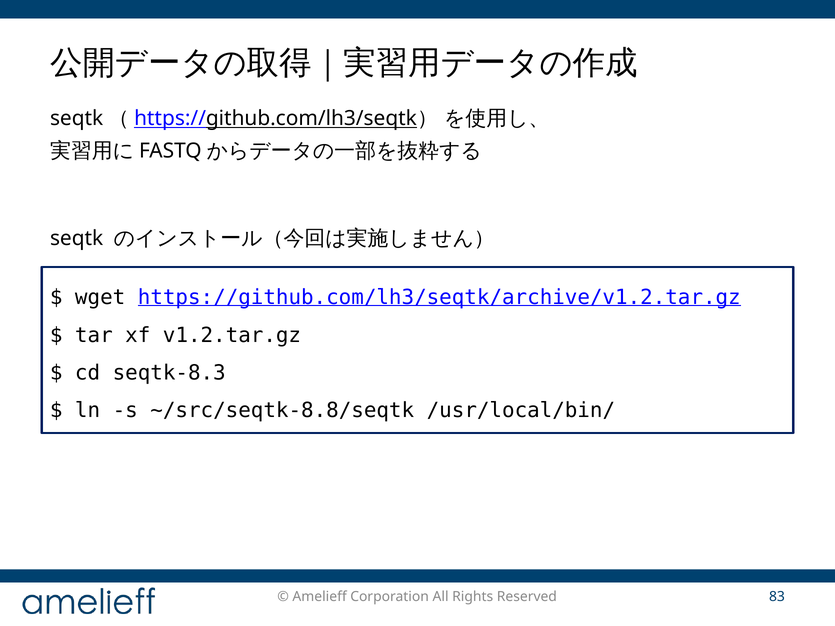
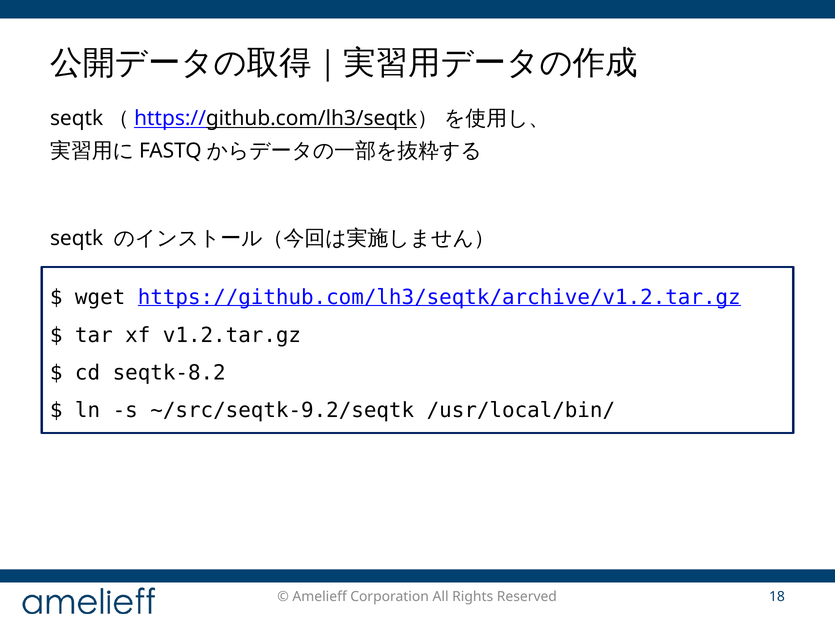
seqtk-8.3: seqtk-8.3 -> seqtk-8.2 (169, 373)
~/src/seqtk-8.8/seqtk: ~/src/seqtk-8.8/seqtk -> ~/src/seqtk-9.2/seqtk (282, 410)
83: 83 -> 18 (777, 597)
